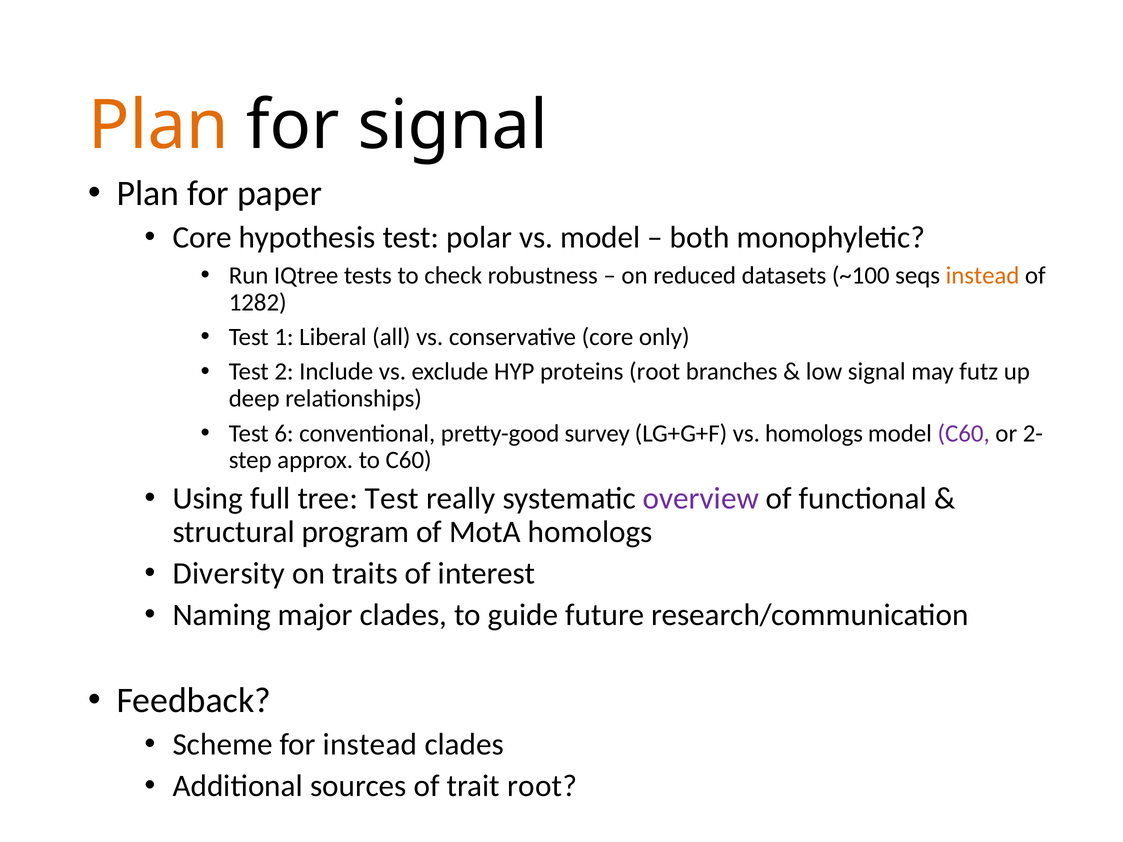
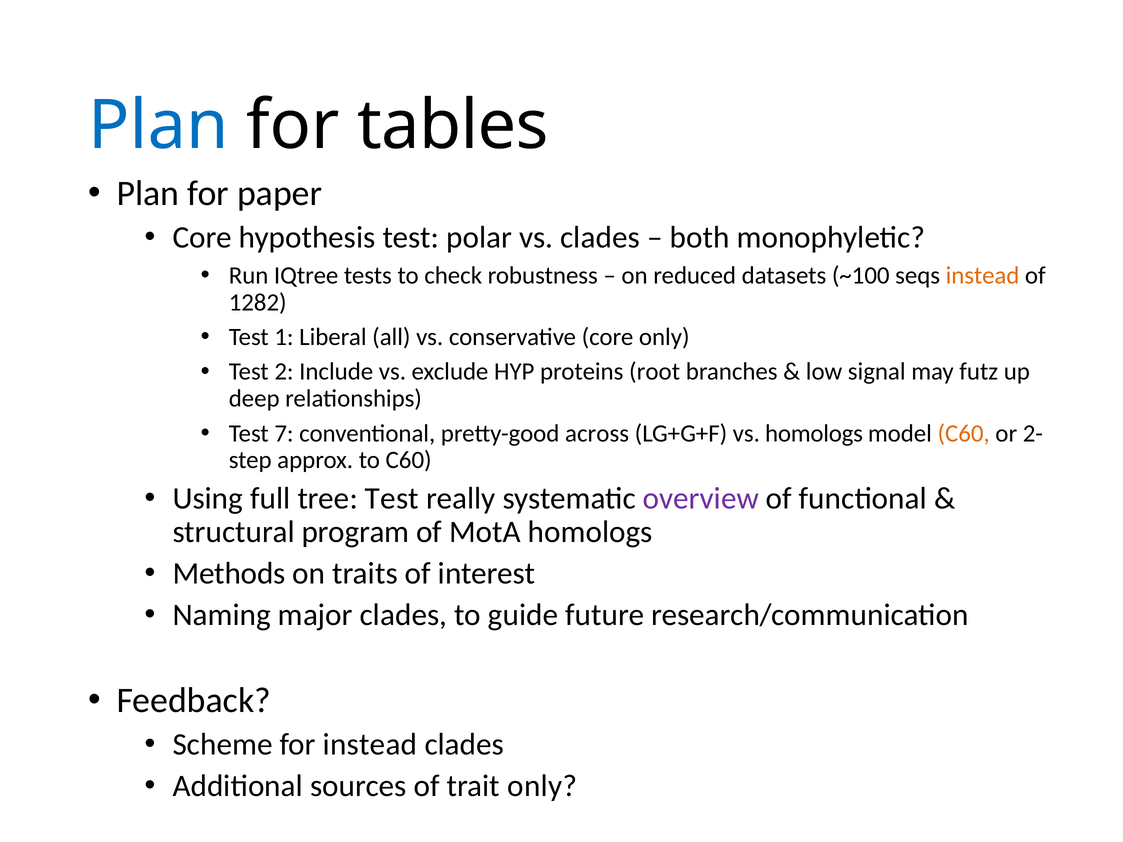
Plan colour: orange -> blue (158, 126)
for signal: signal -> tables (453, 126)
vs model: model -> clades (600, 237)
6: 6 -> 7 (284, 433)
survey: survey -> across (597, 433)
C60 colour: purple -> orange (964, 433)
Diversity: Diversity -> Methods (229, 574)
trait root: root -> only (542, 786)
